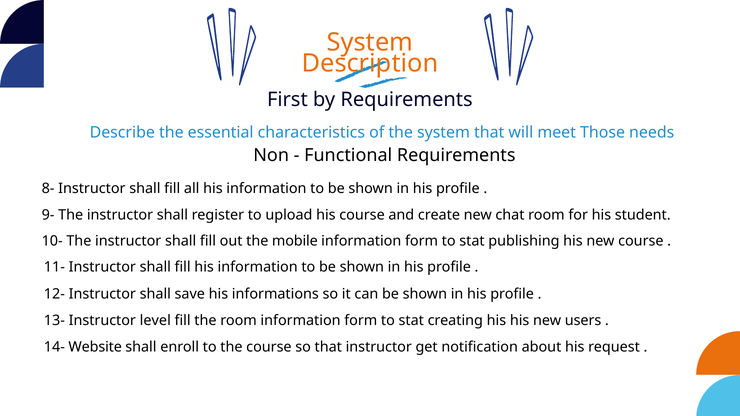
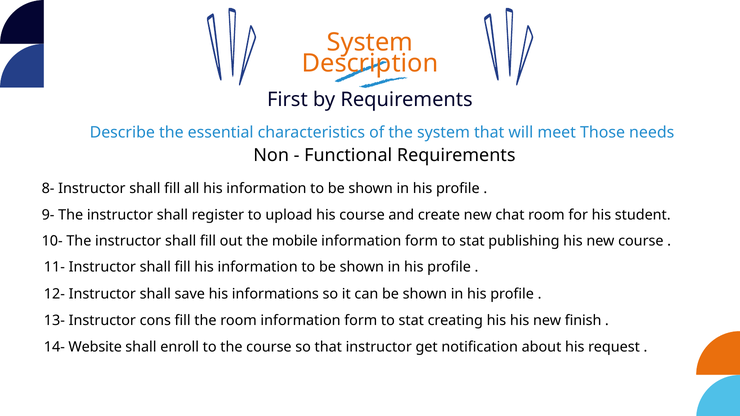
level: level -> cons (155, 321)
users: users -> finish (583, 321)
